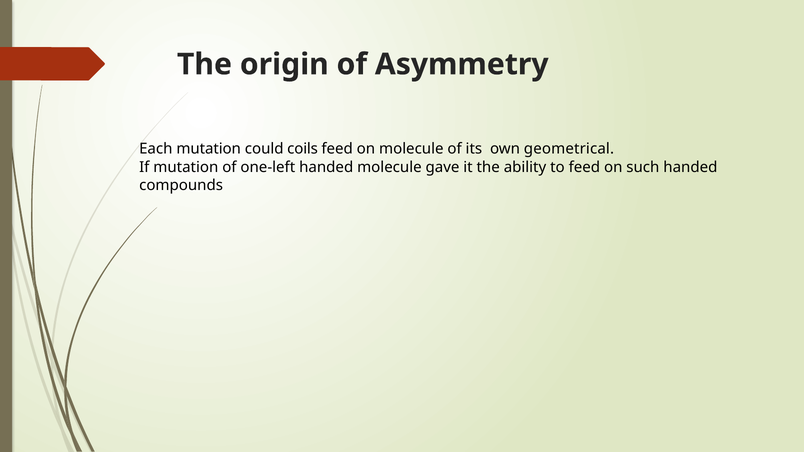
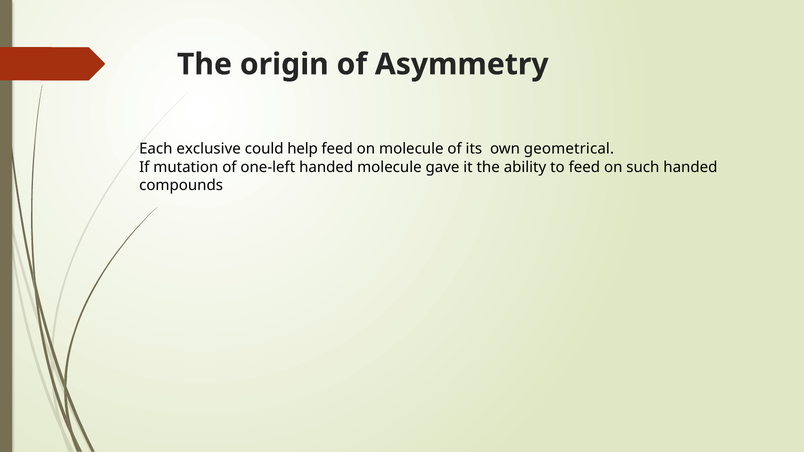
Each mutation: mutation -> exclusive (209, 149)
coils: coils -> help (303, 149)
